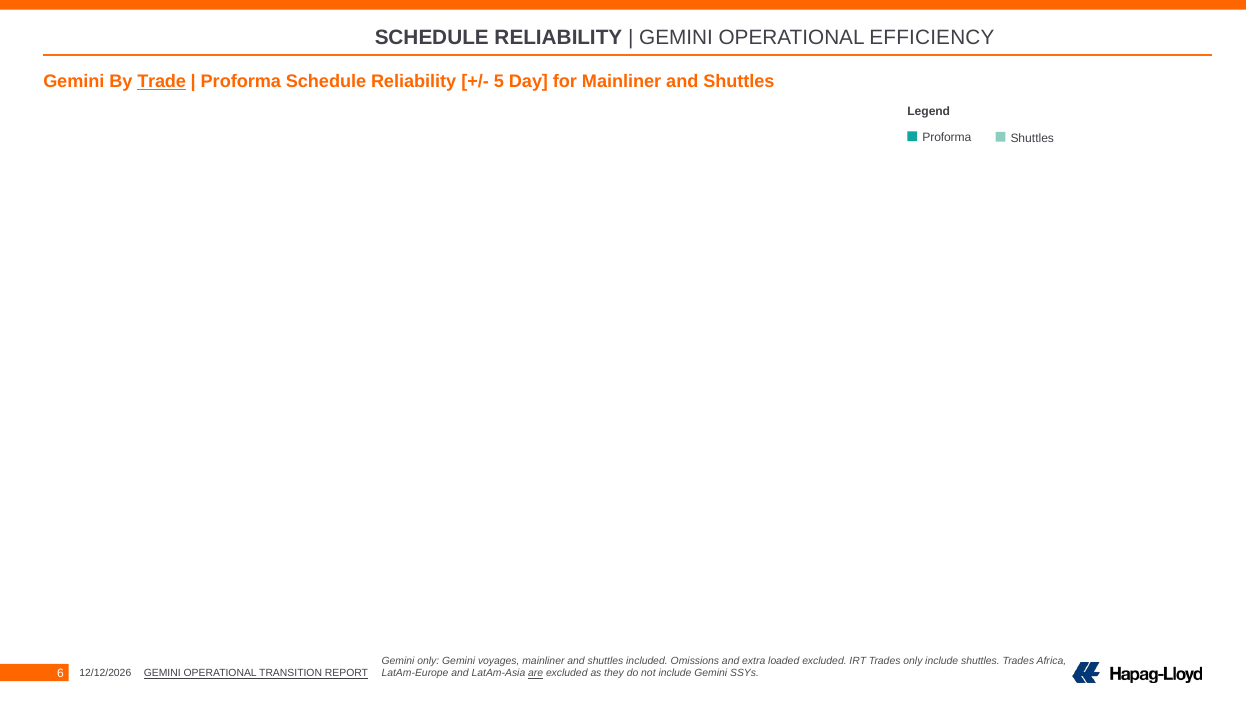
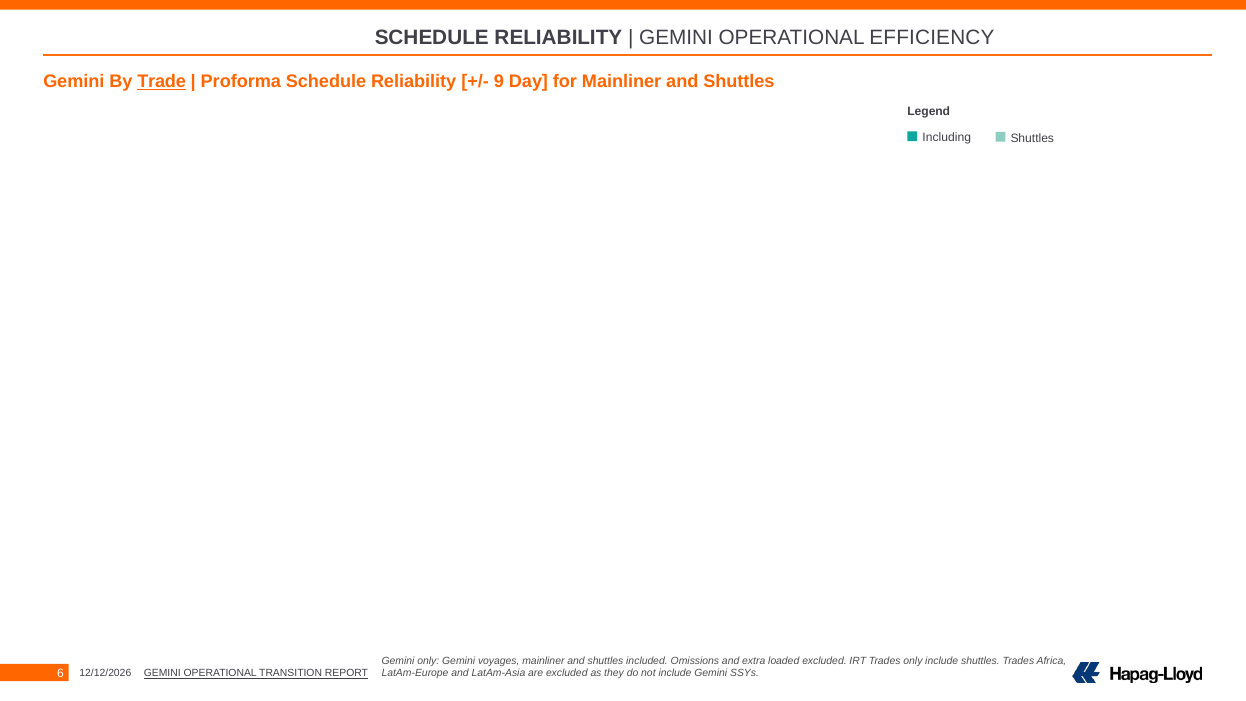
5: 5 -> 9 (499, 82)
Proforma: Proforma -> Including (947, 138)
are underline: present -> none (536, 673)
